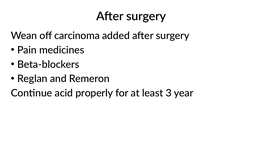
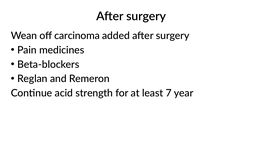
properly: properly -> strength (94, 93)
3: 3 -> 7 (169, 93)
